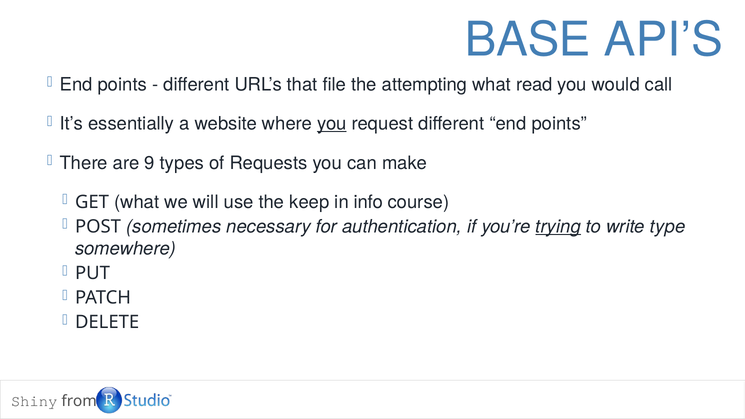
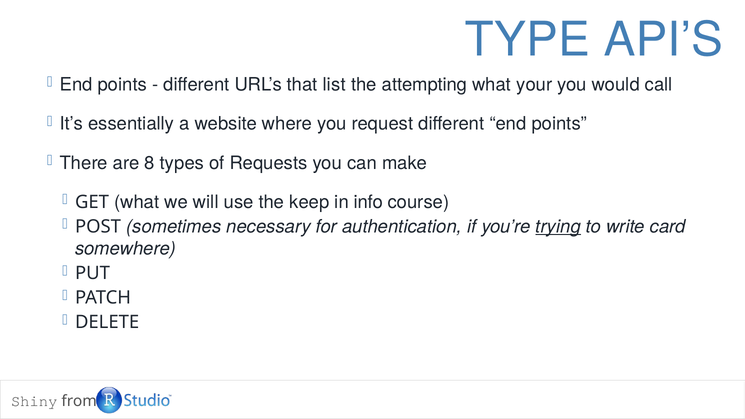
BASE: BASE -> TYPE (527, 40)
file: file -> list (334, 85)
read: read -> your (534, 85)
you underline: present -> none (332, 124)
9: 9 -> 8 (150, 163)
type: type -> card (668, 227)
